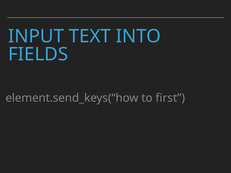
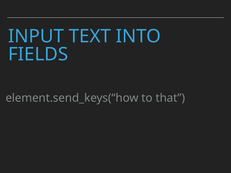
first: first -> that (170, 98)
